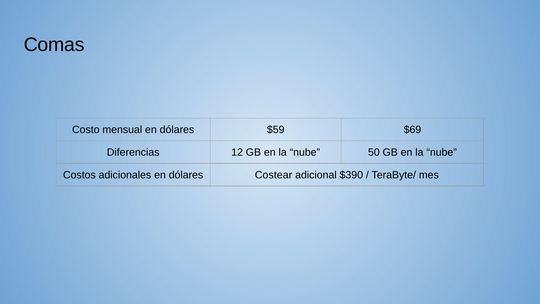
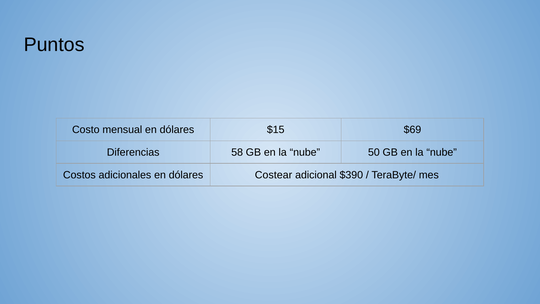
Comas: Comas -> Puntos (54, 45)
$59: $59 -> $15 (276, 130)
12: 12 -> 58 (237, 152)
